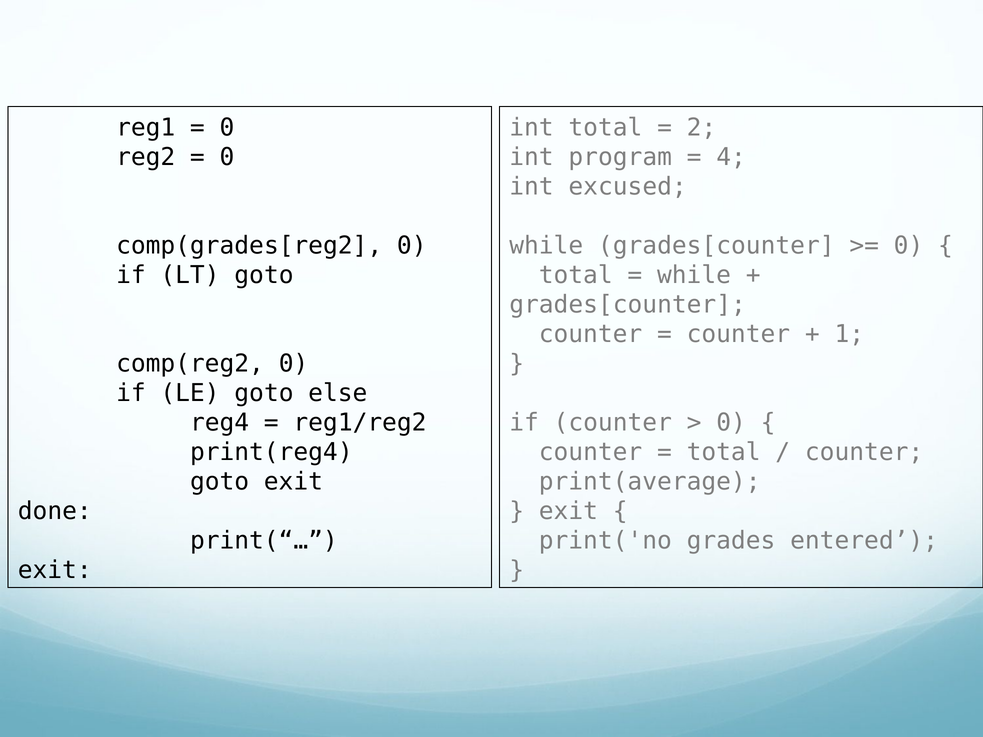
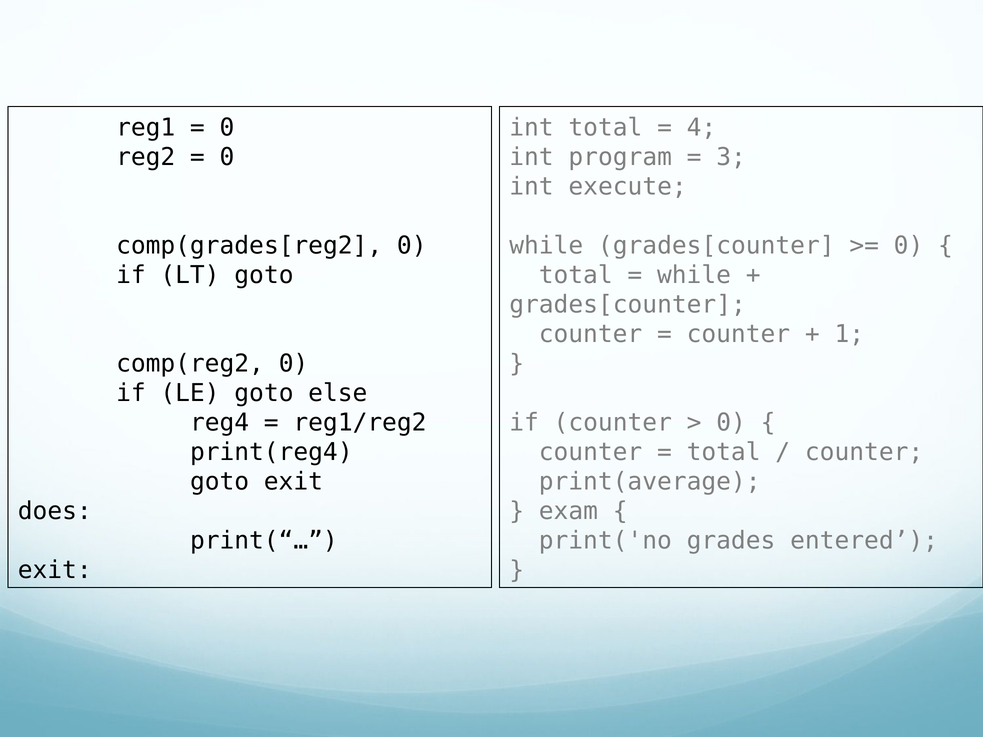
2: 2 -> 4 (701, 128)
4: 4 -> 3 (731, 157)
excused: excused -> execute (628, 187)
done: done -> does (55, 511)
exit: exit -> exam (568, 511)
